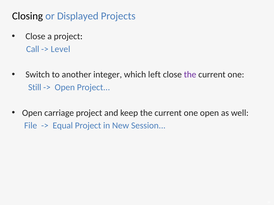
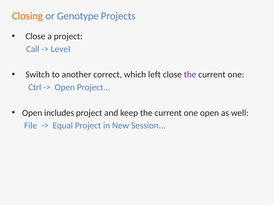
Closing colour: black -> orange (28, 16)
Displayed: Displayed -> Genotype (78, 16)
integer: integer -> correct (108, 75)
Still: Still -> Ctrl (35, 88)
carriage: carriage -> includes (59, 113)
